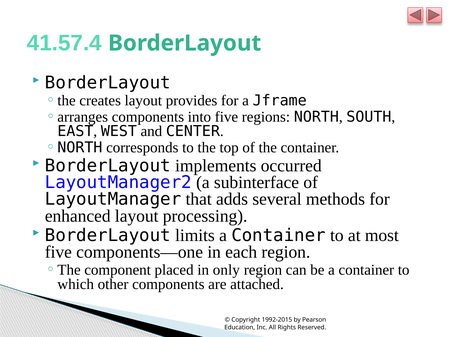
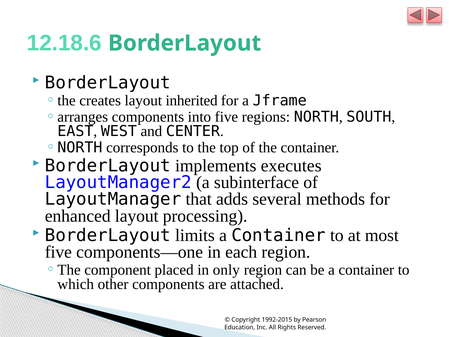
41.57.4: 41.57.4 -> 12.18.6 (64, 43)
provides: provides -> inherited (192, 100)
occurred: occurred -> executes (291, 165)
